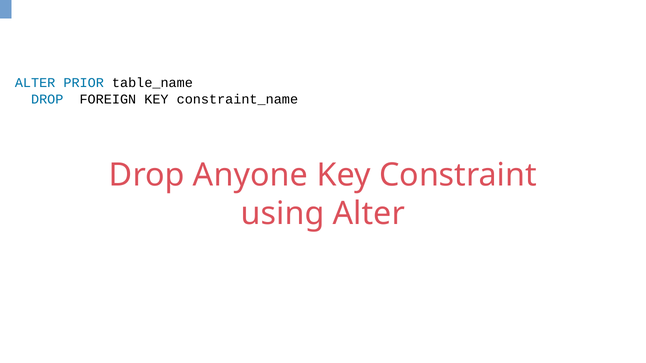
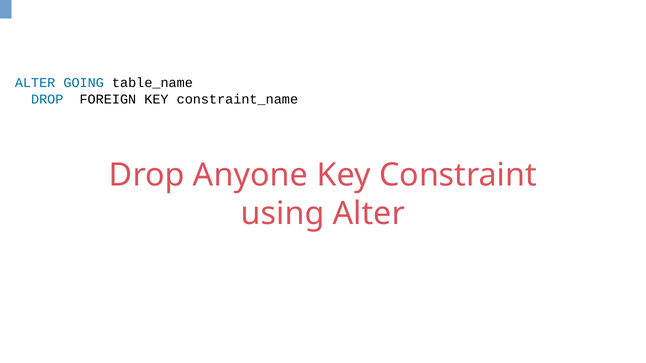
PRIOR: PRIOR -> GOING (84, 83)
